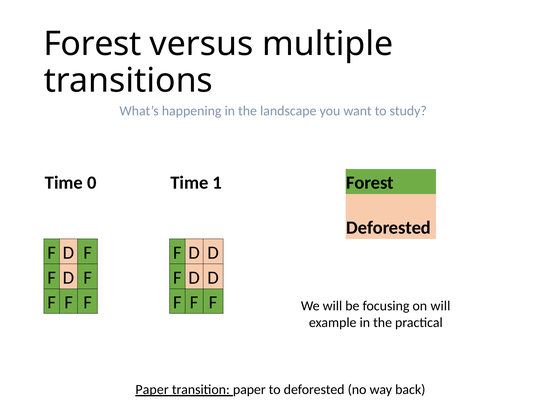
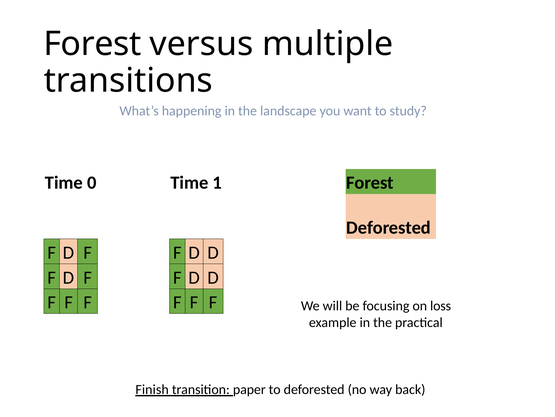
on will: will -> loss (441, 305)
Paper: Paper -> Finish (152, 389)
